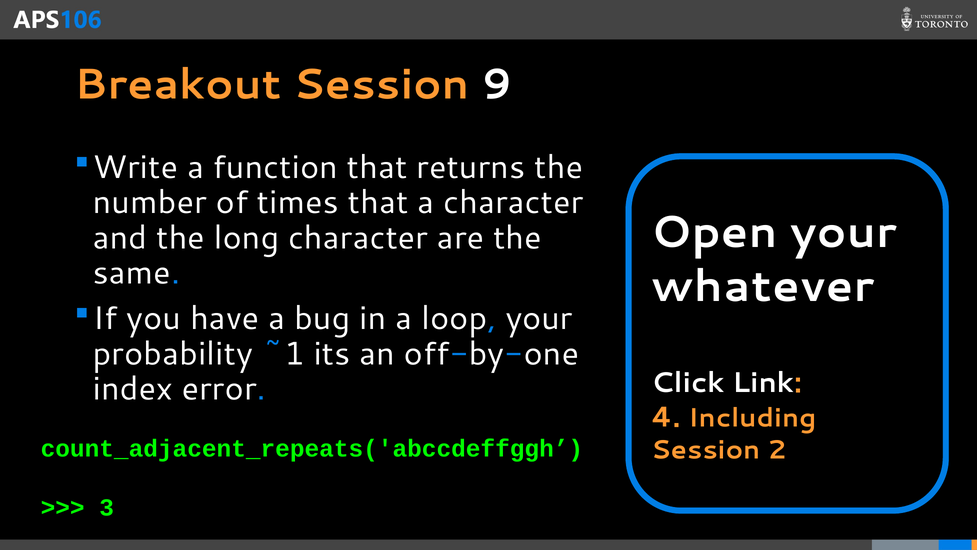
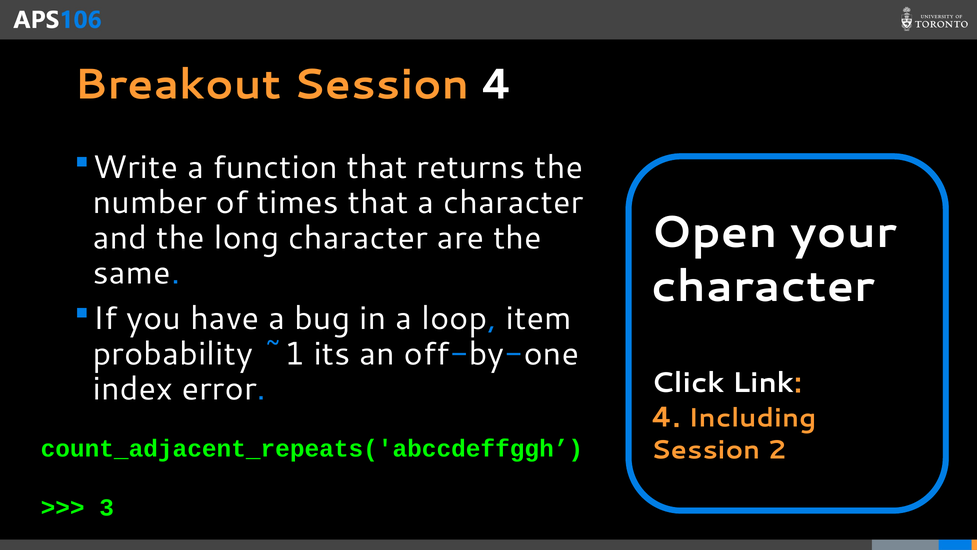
Session 9: 9 -> 4 (497, 85)
whatever: whatever -> character (763, 286)
loop your: your -> item (539, 318)
